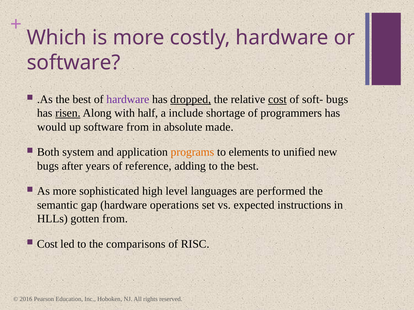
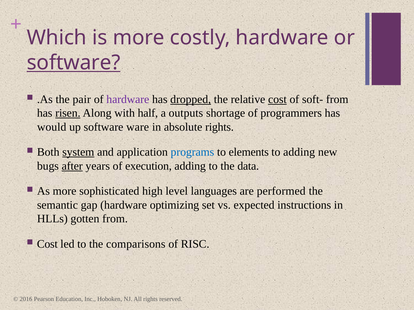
software underline: none -> present (74, 63)
.As the best: best -> pair (82, 99)
soft- bugs: bugs -> from (337, 99)
include: include -> outputs (186, 113)
software from: from -> ware (138, 127)
absolute made: made -> rights (219, 127)
system underline: none -> present (78, 152)
programs colour: orange -> blue (192, 152)
to unified: unified -> adding (299, 152)
after underline: none -> present (72, 166)
reference: reference -> execution (148, 166)
to the best: best -> data (248, 166)
operations: operations -> optimizing (174, 205)
